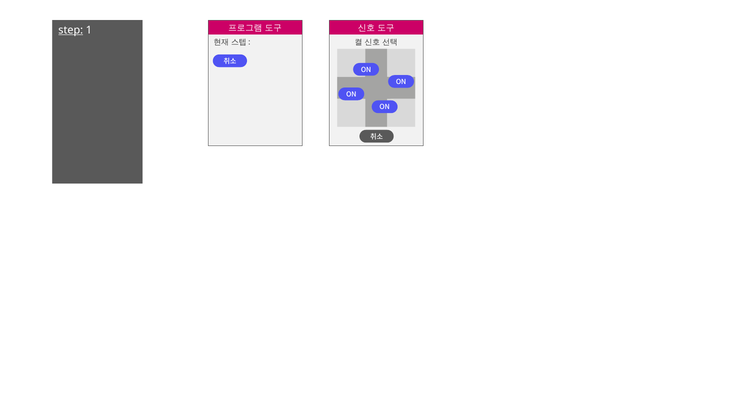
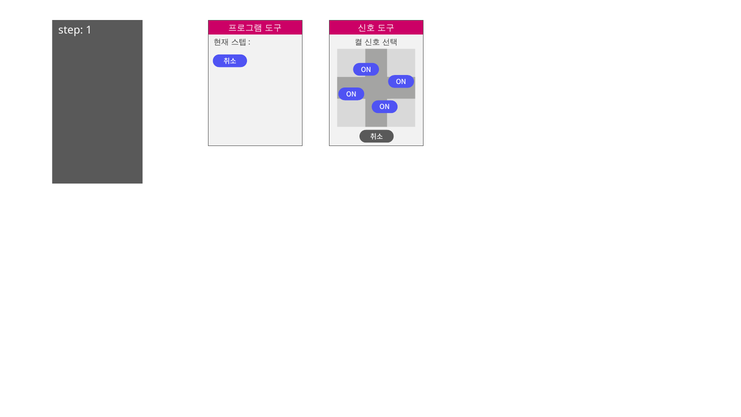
step underline: present -> none (71, 30)
